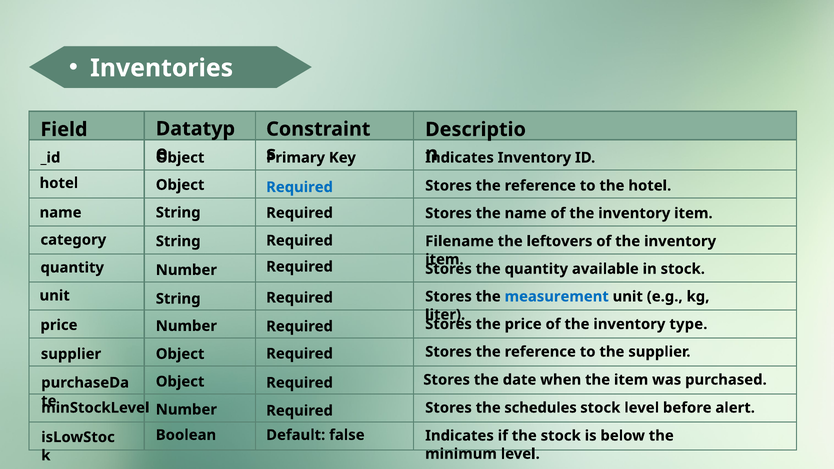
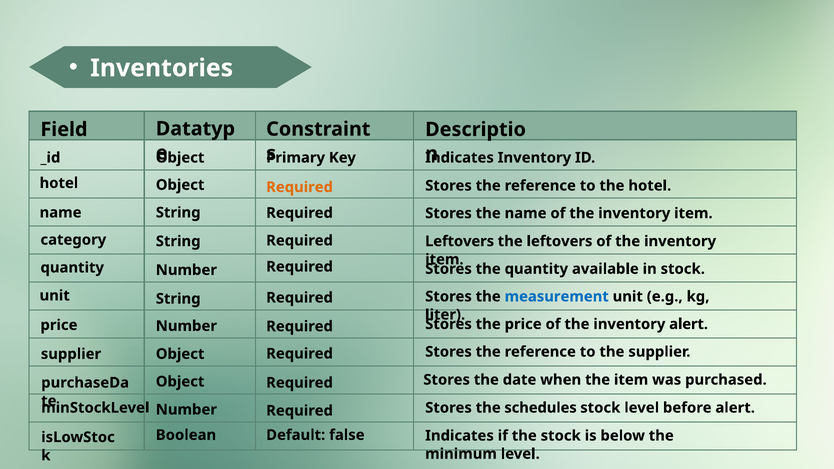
Required colour: blue -> orange (300, 187)
Filename: Filename -> Leftovers (460, 241)
inventory type: type -> alert (689, 324)
